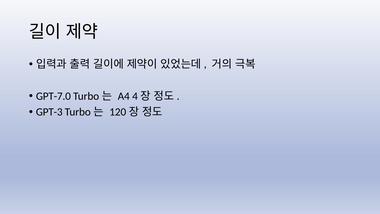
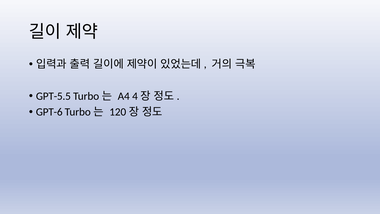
GPT-7.0: GPT-7.0 -> GPT-5.5 (53, 96)
GPT-3: GPT-3 -> GPT-6 (49, 112)
